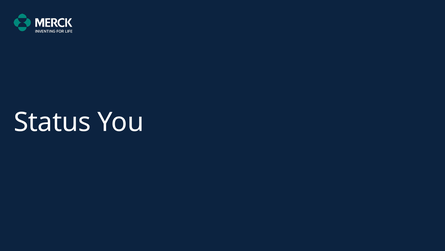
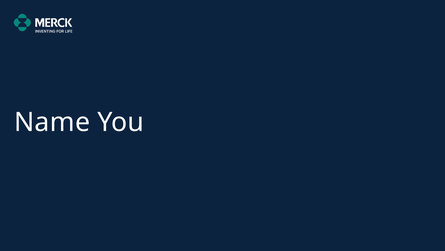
Status: Status -> Name (52, 122)
